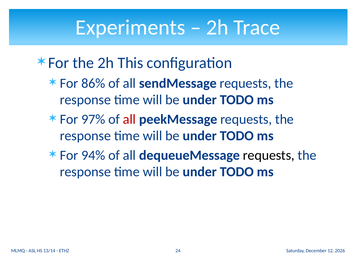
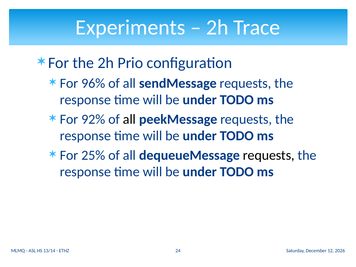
This: This -> Prio (130, 63)
86%: 86% -> 96% (93, 83)
97%: 97% -> 92% (93, 119)
all colour: red -> black (129, 119)
94%: 94% -> 25% (93, 155)
